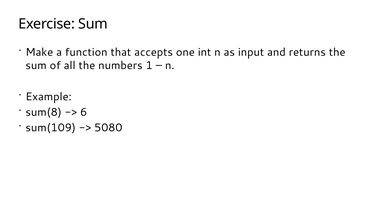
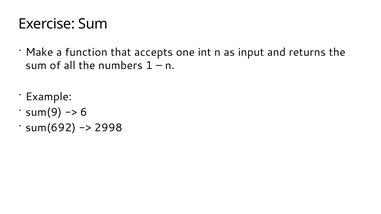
sum(8: sum(8 -> sum(9 (44, 112)
sum(109: sum(109 -> sum(692 (51, 128)
5080: 5080 -> 2998 (108, 128)
